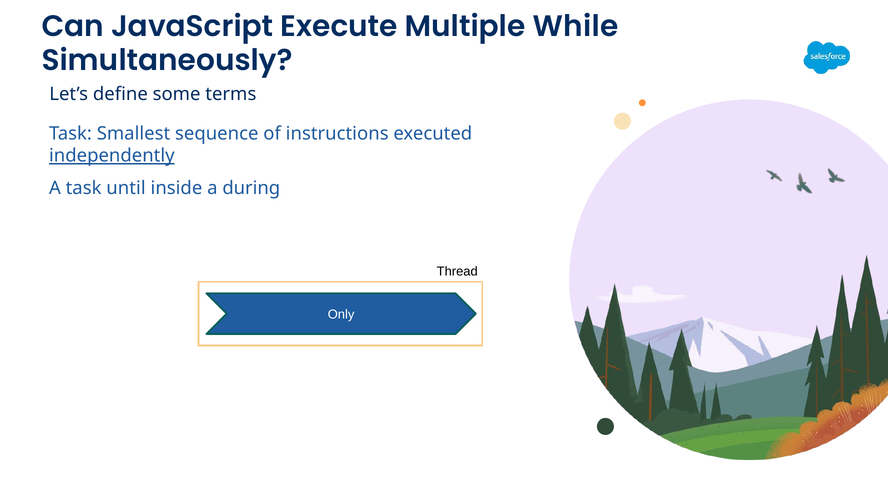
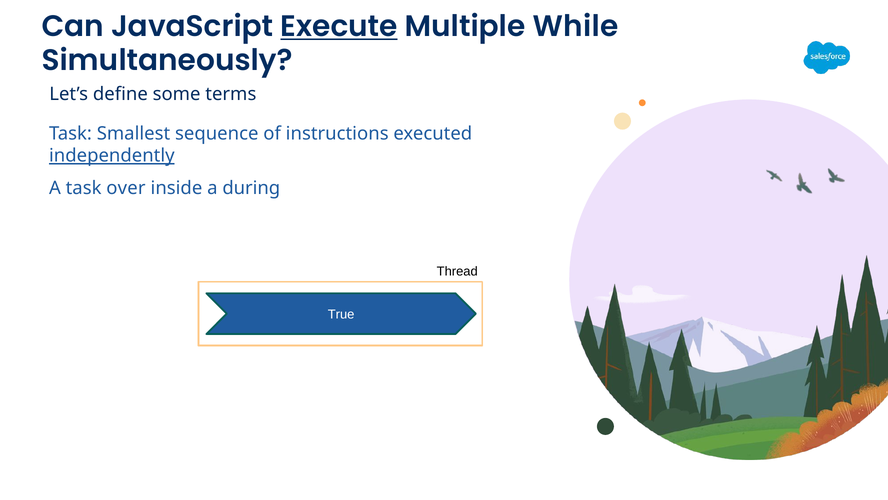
Execute underline: none -> present (339, 26)
until: until -> over (126, 188)
Only: Only -> True (341, 314)
